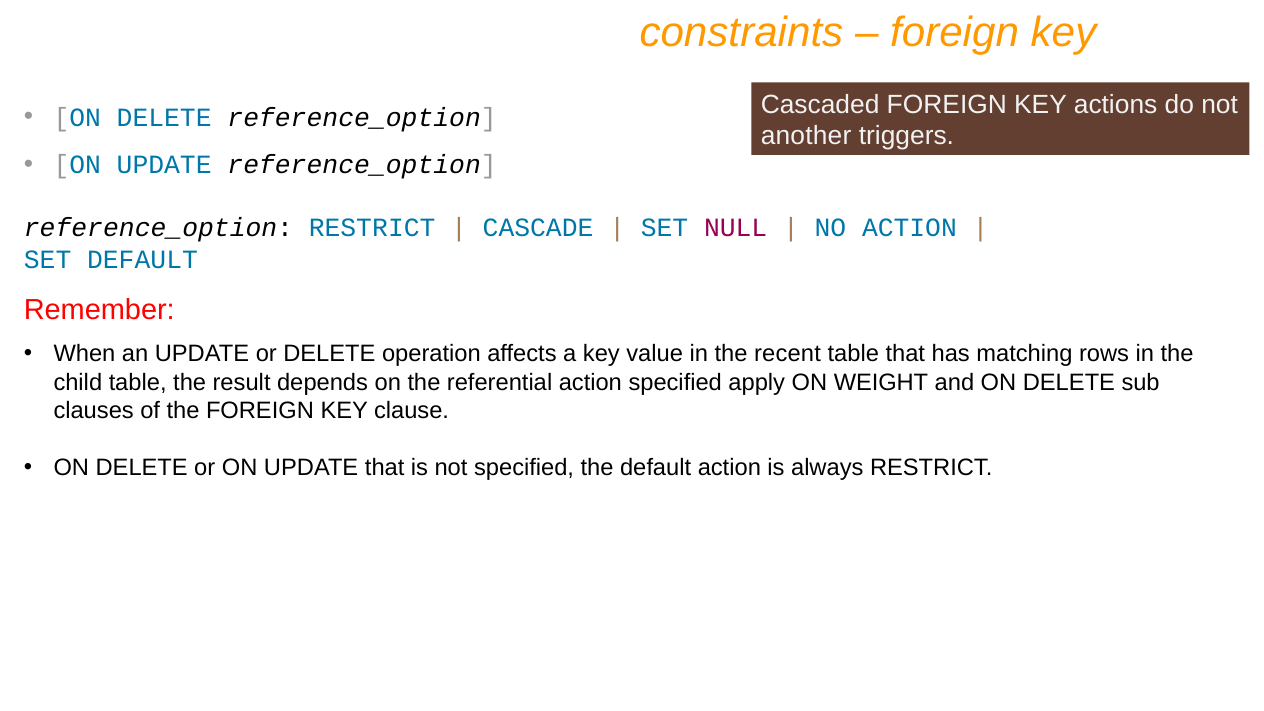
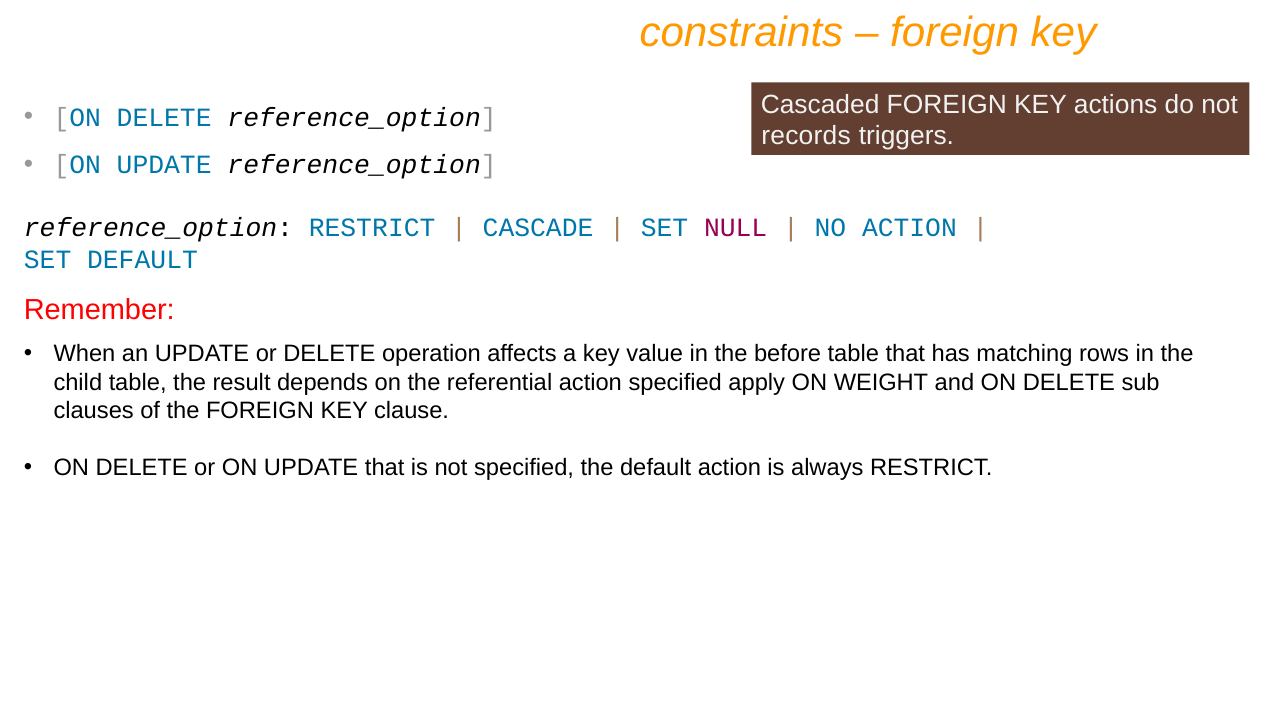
another: another -> records (806, 136)
recent: recent -> before (788, 354)
